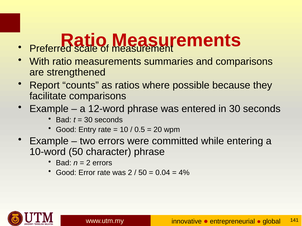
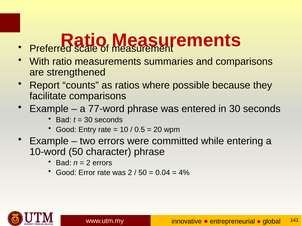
12-word: 12-word -> 77-word (106, 109)
